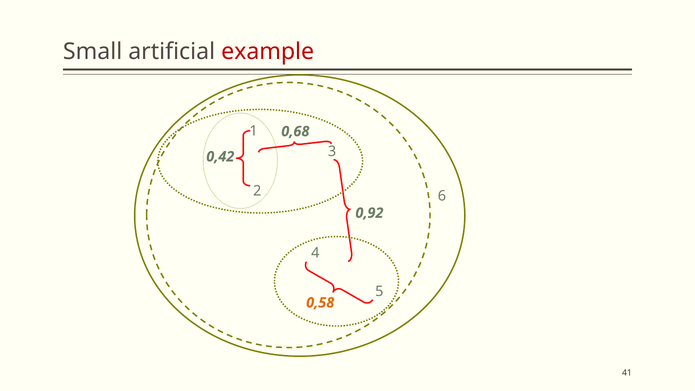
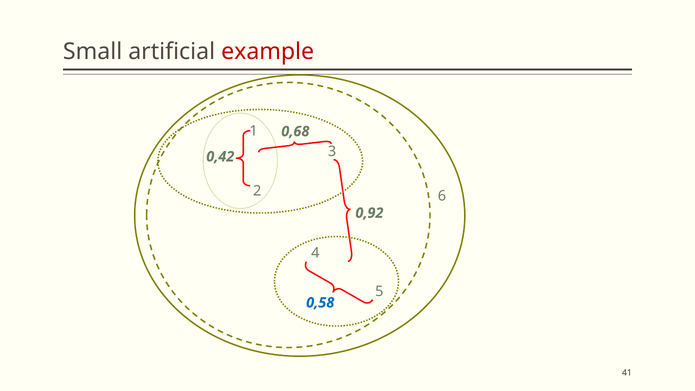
0,58 colour: orange -> blue (320, 303)
